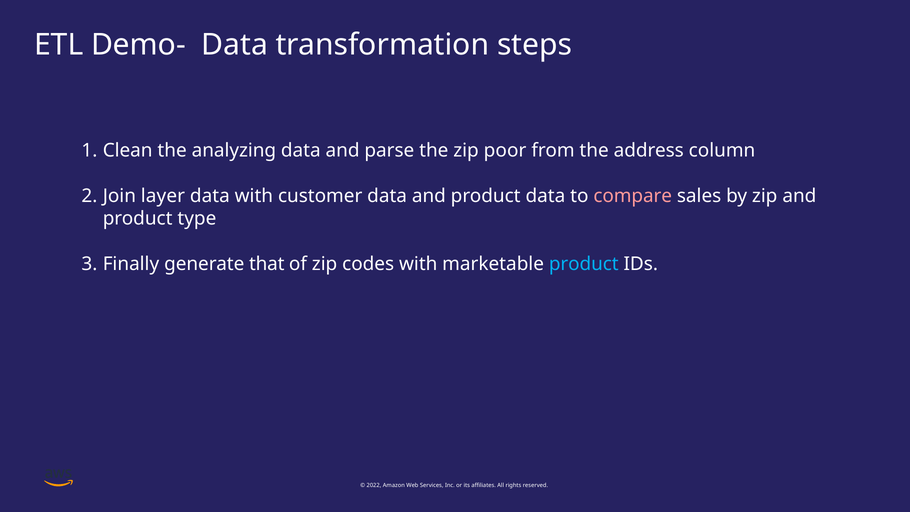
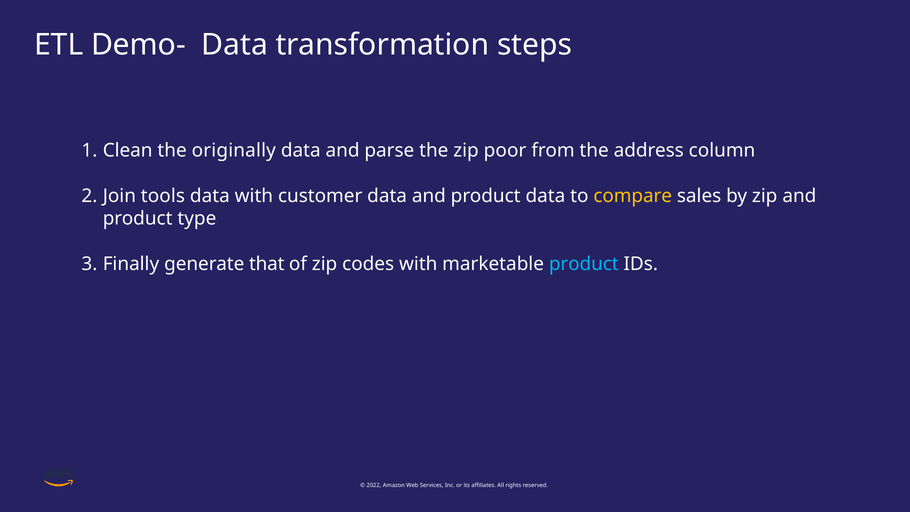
analyzing: analyzing -> originally (234, 150)
layer: layer -> tools (163, 196)
compare colour: pink -> yellow (633, 196)
